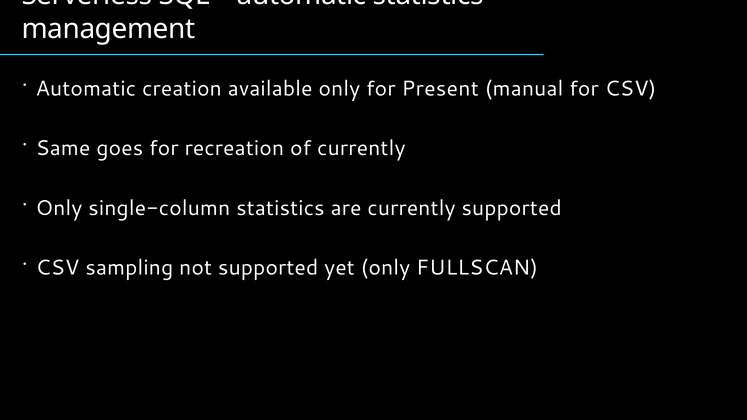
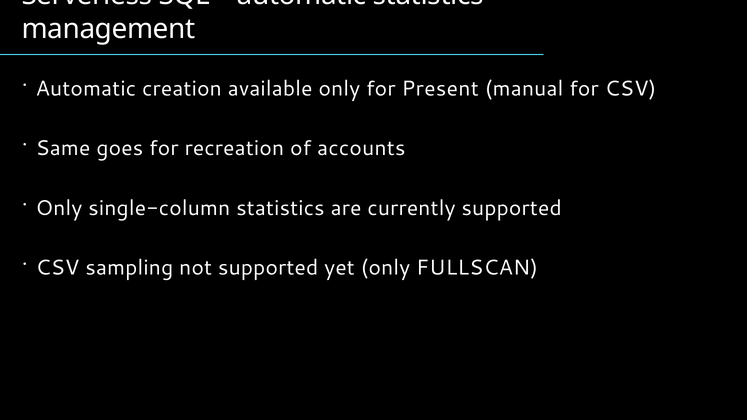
of currently: currently -> accounts (361, 148)
